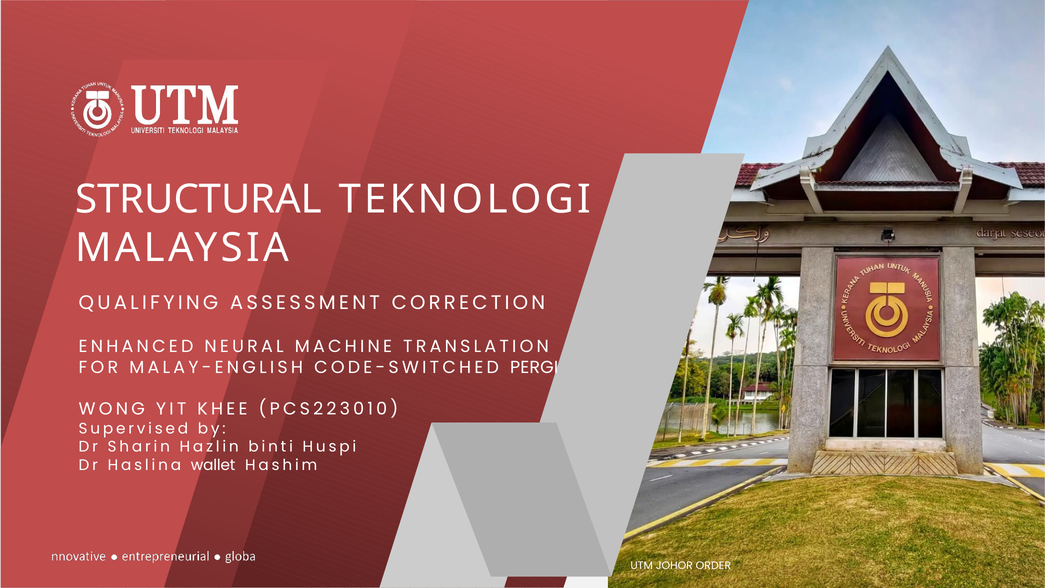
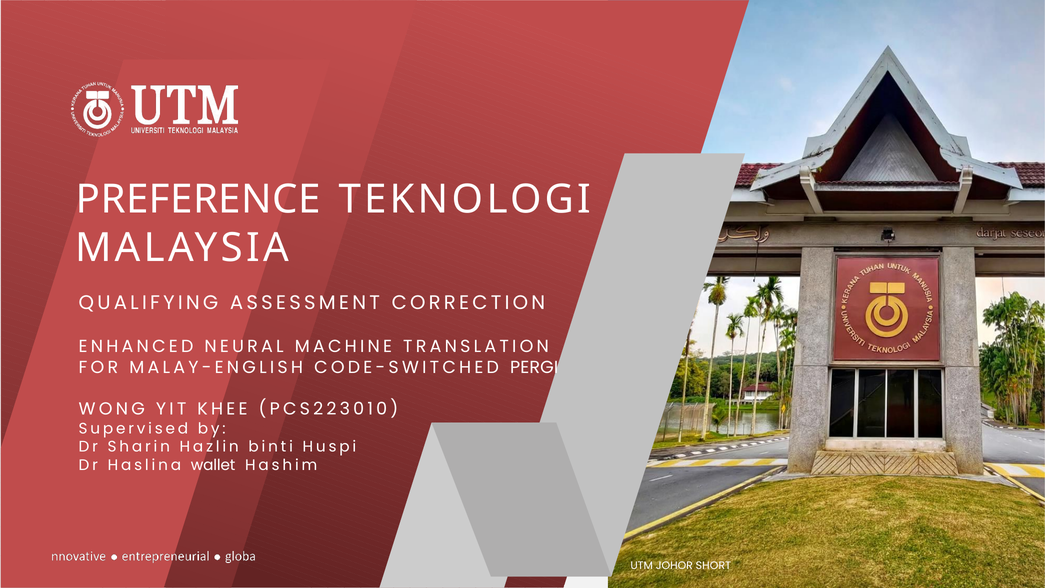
STRUCTURAL: STRUCTURAL -> PREFERENCE (198, 199)
ORDER: ORDER -> SHORT (713, 566)
